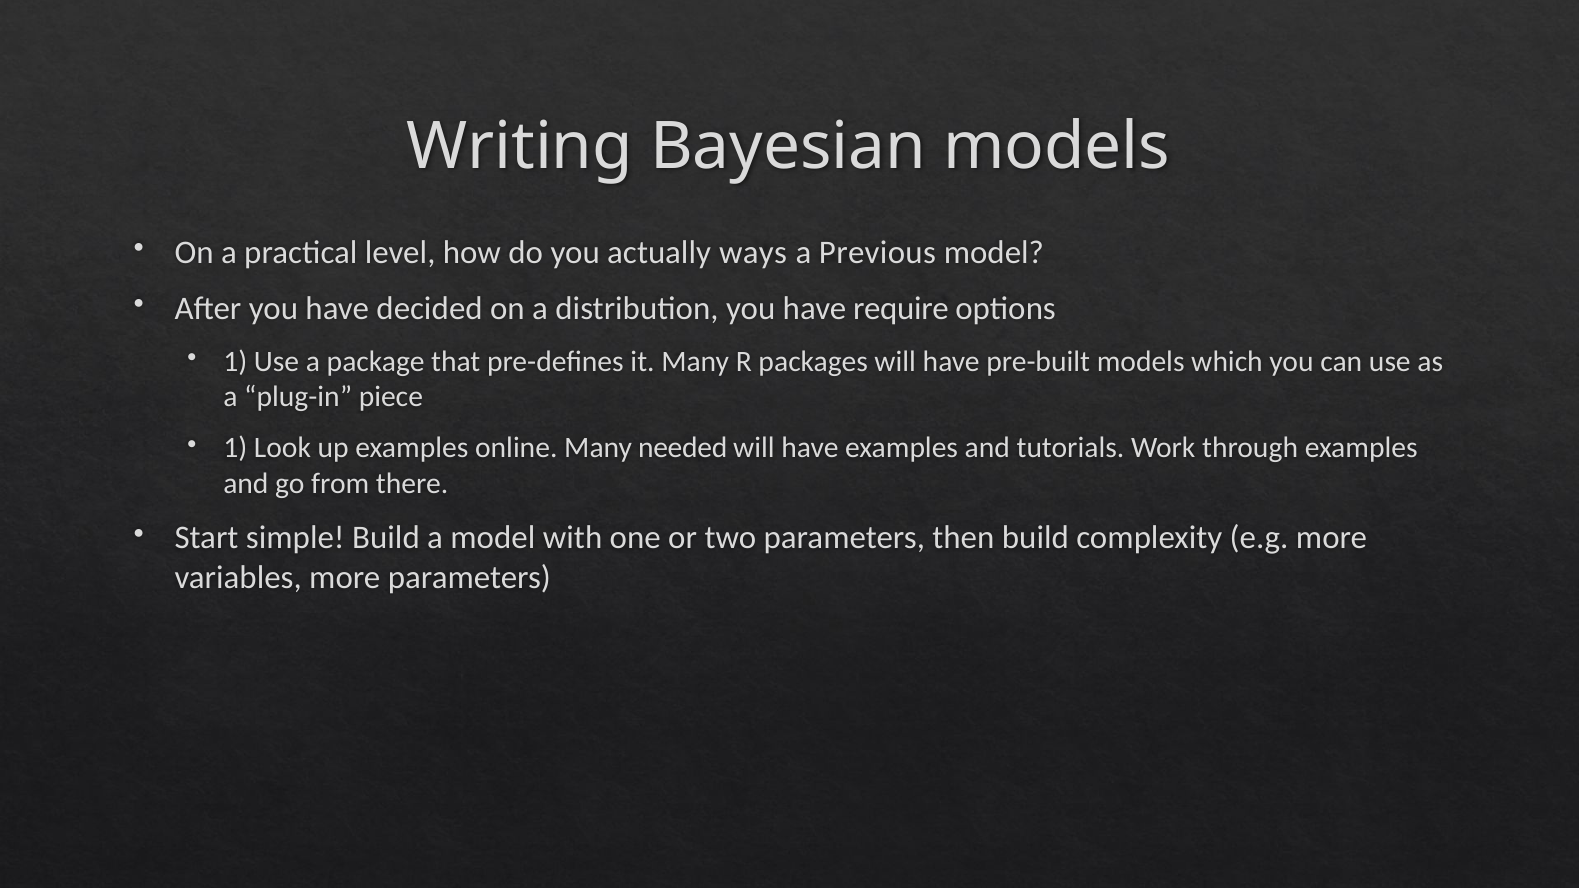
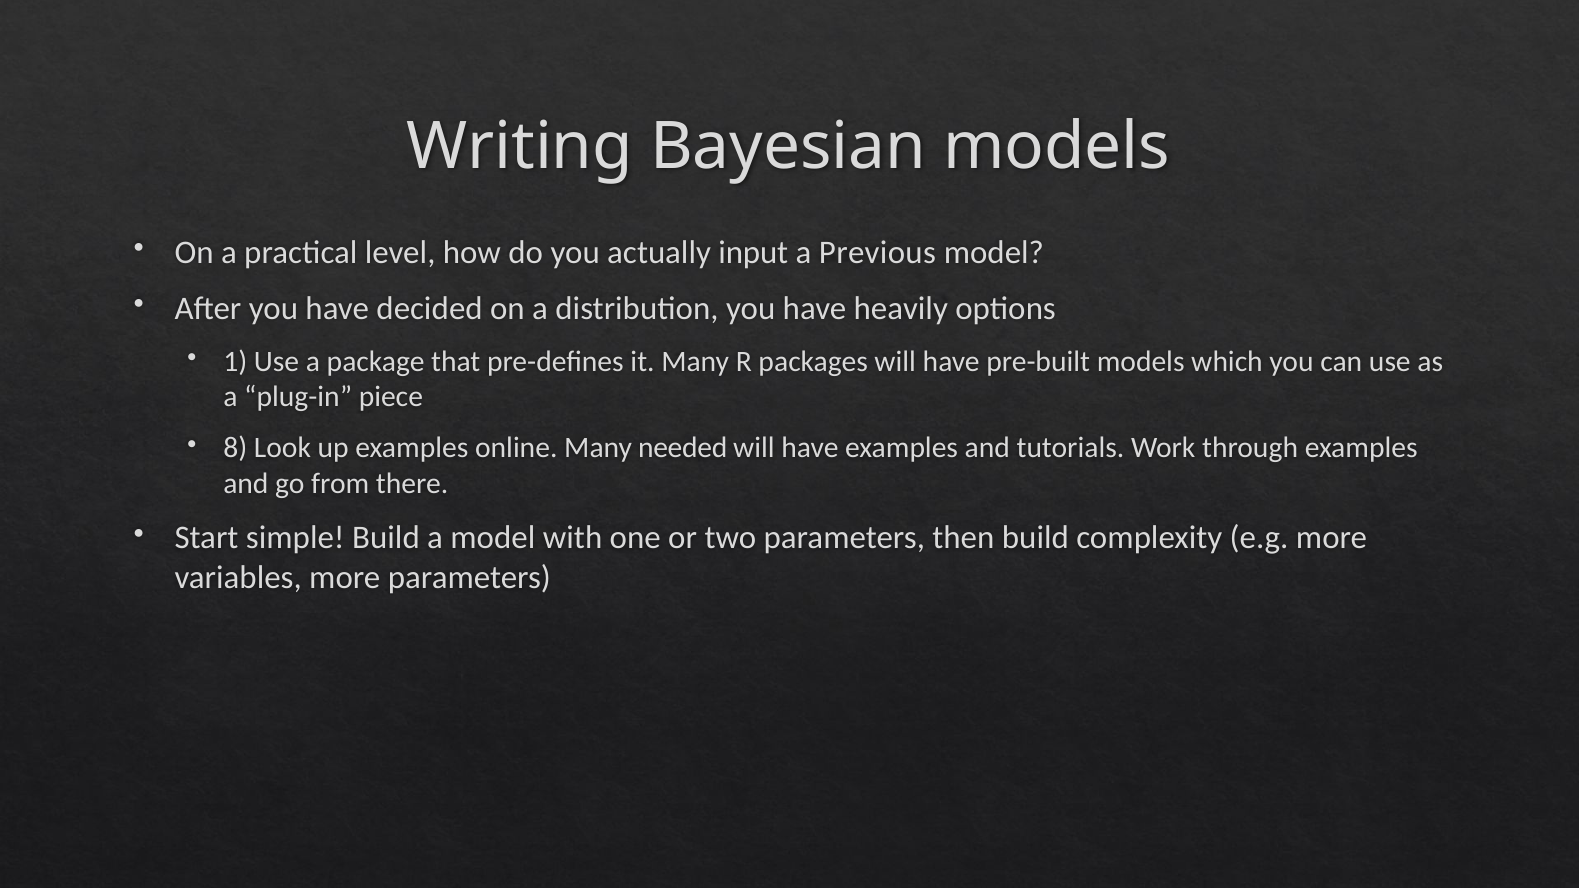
ways: ways -> input (753, 252)
require: require -> heavily (901, 308)
1: 1 -> 8 (235, 448)
